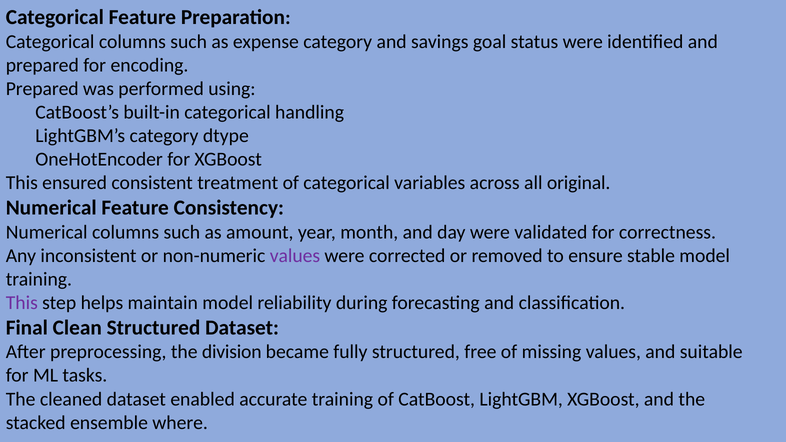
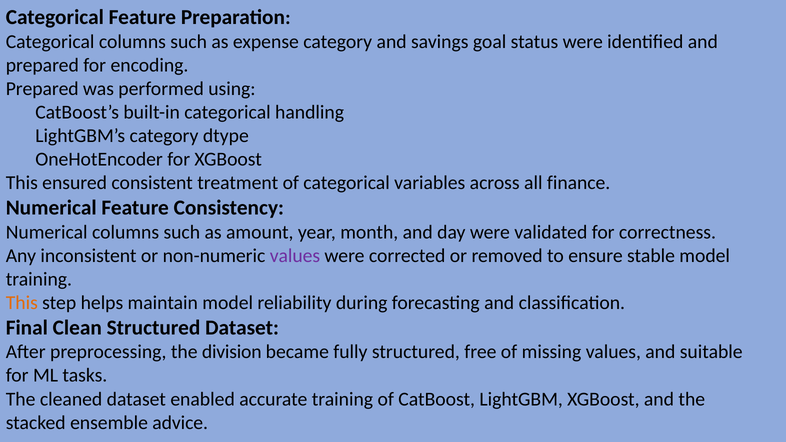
original: original -> finance (579, 183)
This colour: purple -> orange (22, 303)
where: where -> advice (180, 423)
